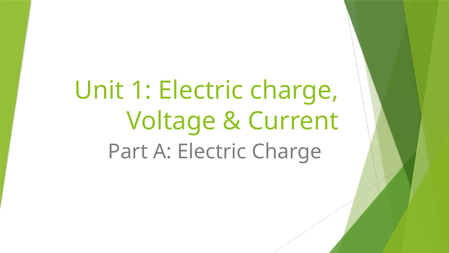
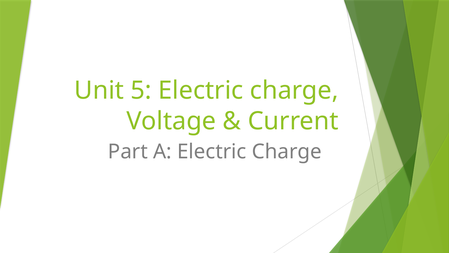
1: 1 -> 5 (141, 90)
